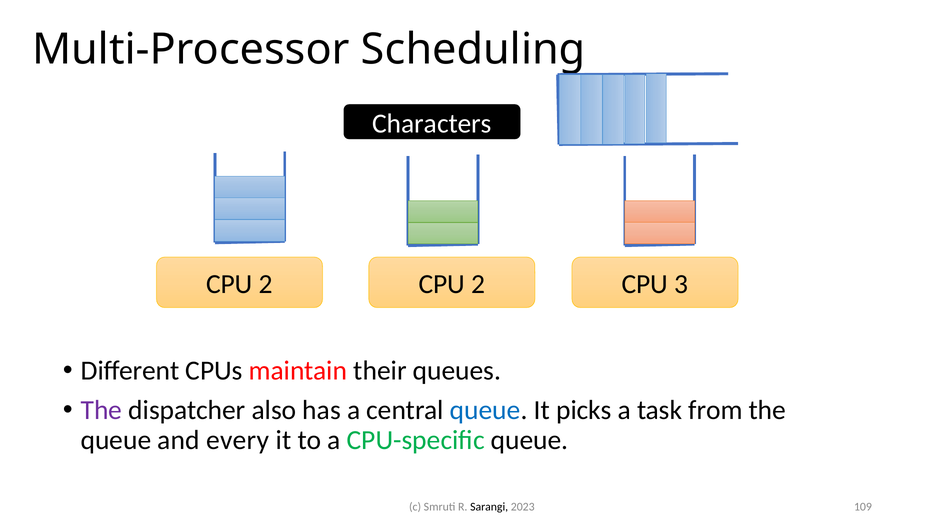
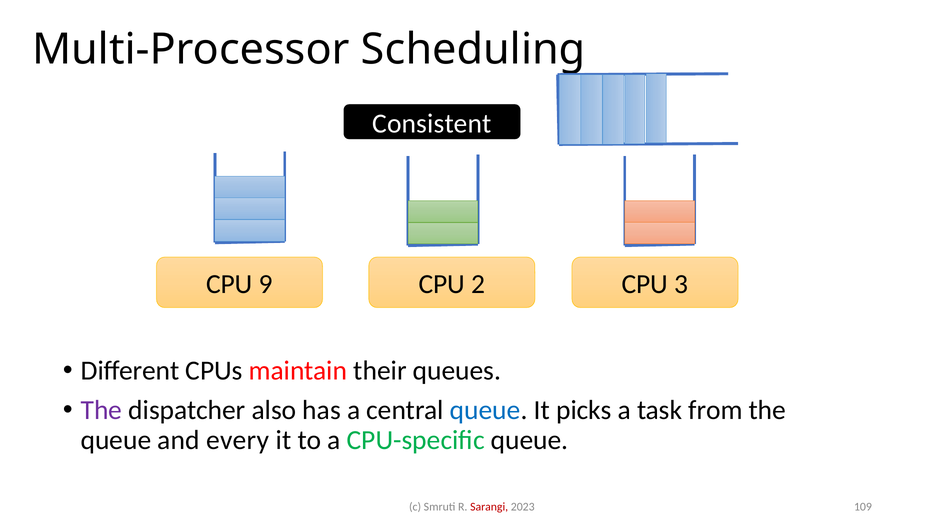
Characters: Characters -> Consistent (432, 124)
2: 2 -> 9 (266, 284)
Sarangi colour: black -> red (489, 507)
